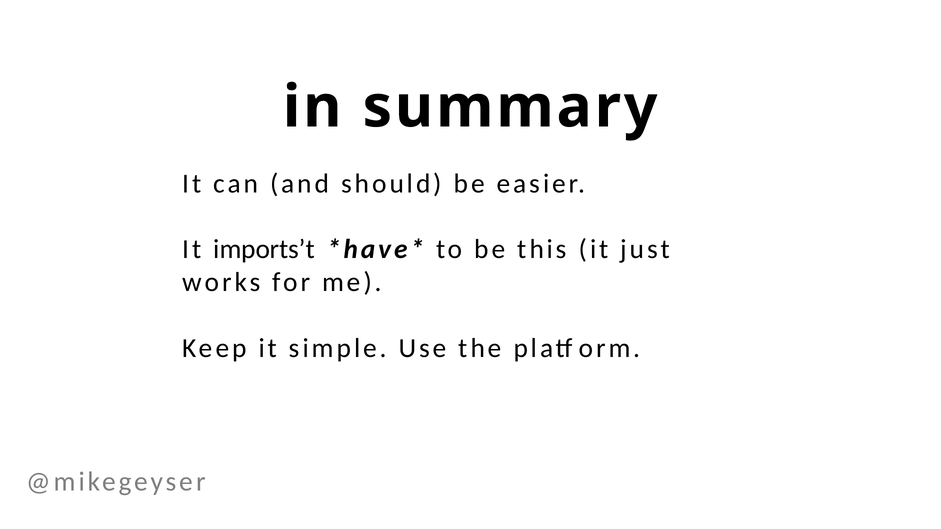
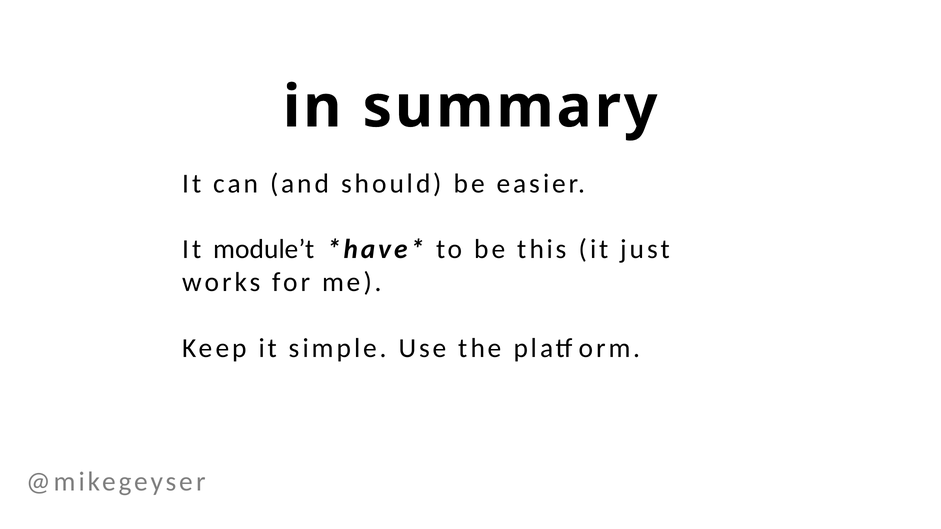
imports’t: imports’t -> module’t (264, 249)
